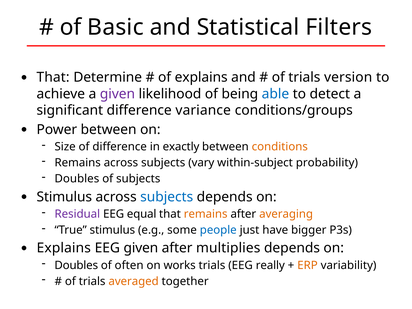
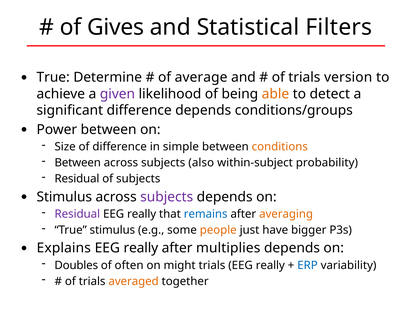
Basic: Basic -> Gives (116, 27)
That: That -> True (53, 77)
of explains: explains -> average (201, 77)
able colour: blue -> orange (275, 94)
difference variance: variance -> depends (203, 110)
exactly: exactly -> simple (181, 147)
Remains: Remains -> Between (78, 163)
vary: vary -> also (201, 163)
Doubles: Doubles -> Residual (77, 179)
subjects colour: blue -> purple (167, 197)
equal: equal -> really (142, 214)
remains colour: orange -> blue (206, 214)
people colour: blue -> orange (218, 230)
given: given -> really (141, 248)
works: works -> might (180, 265)
ERP colour: orange -> blue (307, 265)
